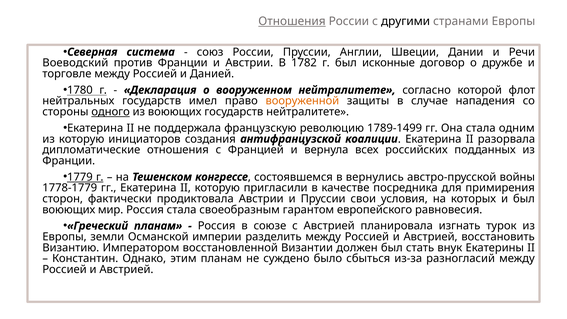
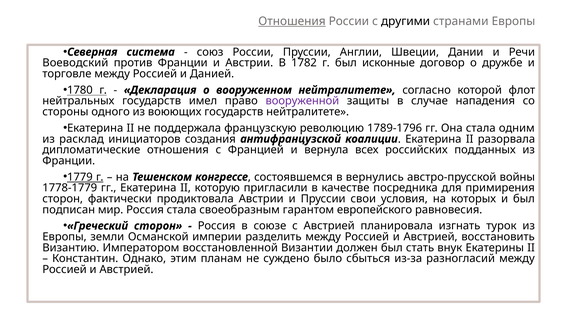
вооруженной colour: orange -> purple (302, 101)
одного underline: present -> none (111, 112)
1789-1499: 1789-1499 -> 1789-1796 (395, 128)
из которую: которую -> расклад (82, 139)
воюющих: воюющих -> подписан (69, 210)
Греческий планам: планам -> сторон (158, 226)
